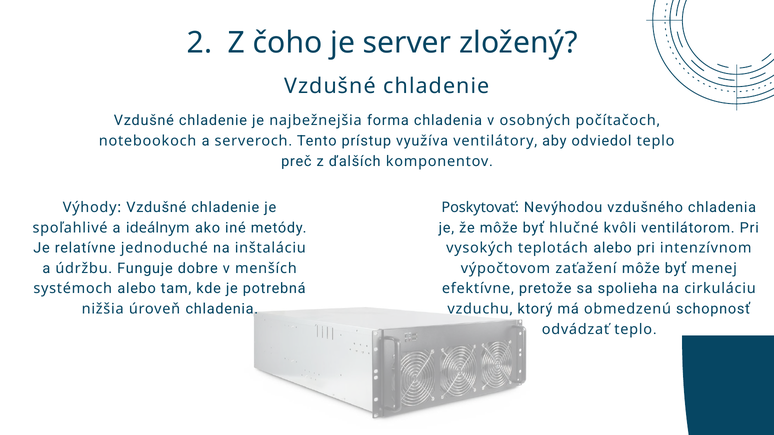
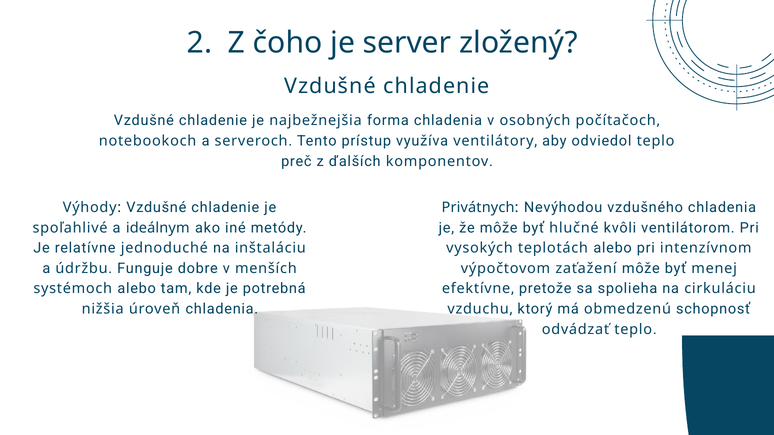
Poskytovať: Poskytovať -> Privátnych (480, 208)
